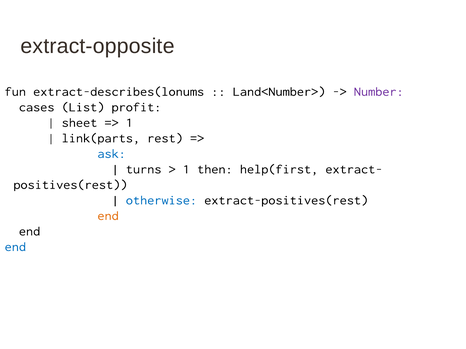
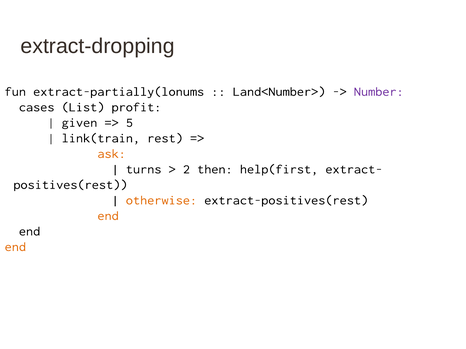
extract-opposite: extract-opposite -> extract-dropping (98, 46)
extract-describes(lonums: extract-describes(lonums -> extract-partially(lonums (119, 92)
sheet: sheet -> given (80, 123)
1: 1 -> 5 (129, 123)
link(parts: link(parts -> link(train (101, 138)
ask colour: blue -> orange (112, 154)
1: 1 -> 2 (186, 169)
otherwise colour: blue -> orange (161, 200)
end colour: blue -> orange (15, 247)
